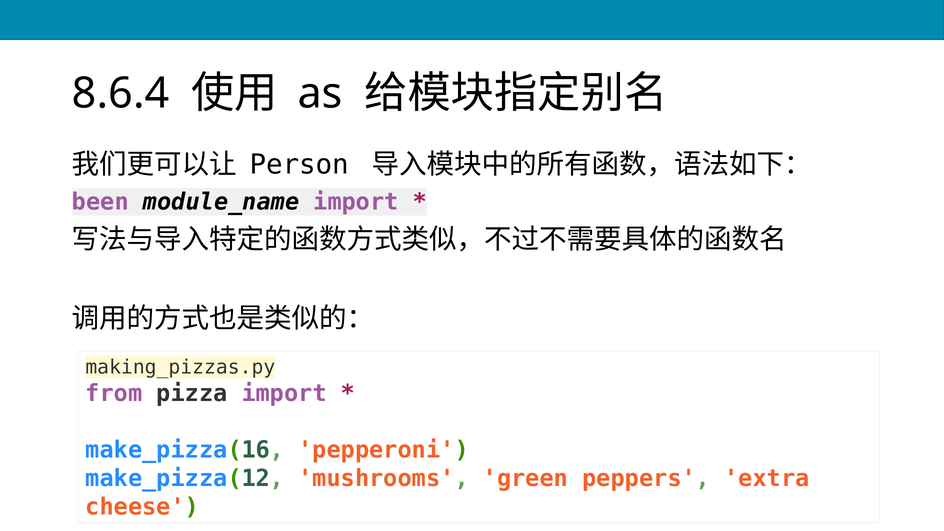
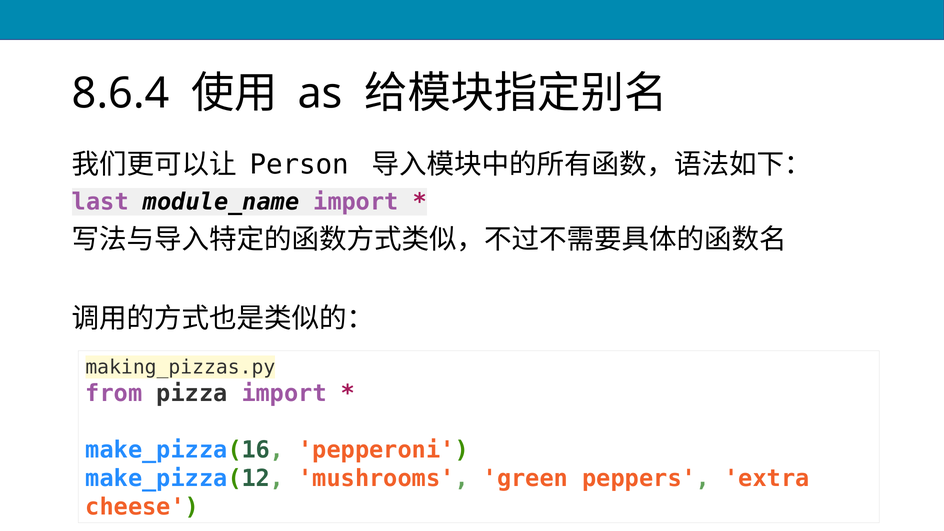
been: been -> last (100, 202)
